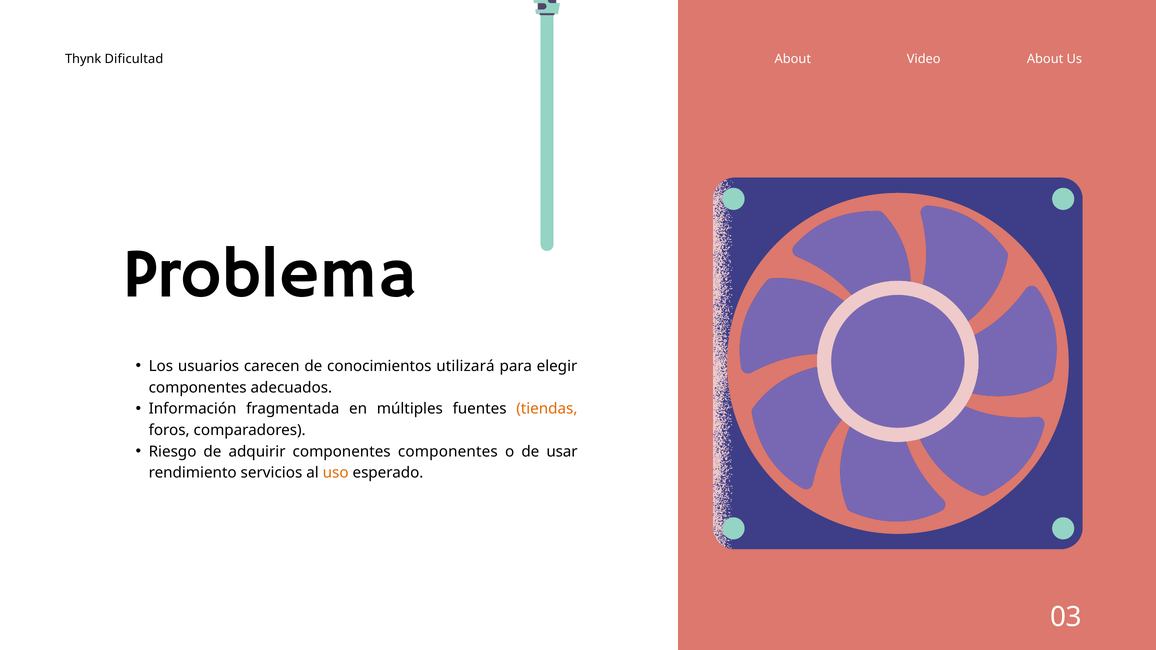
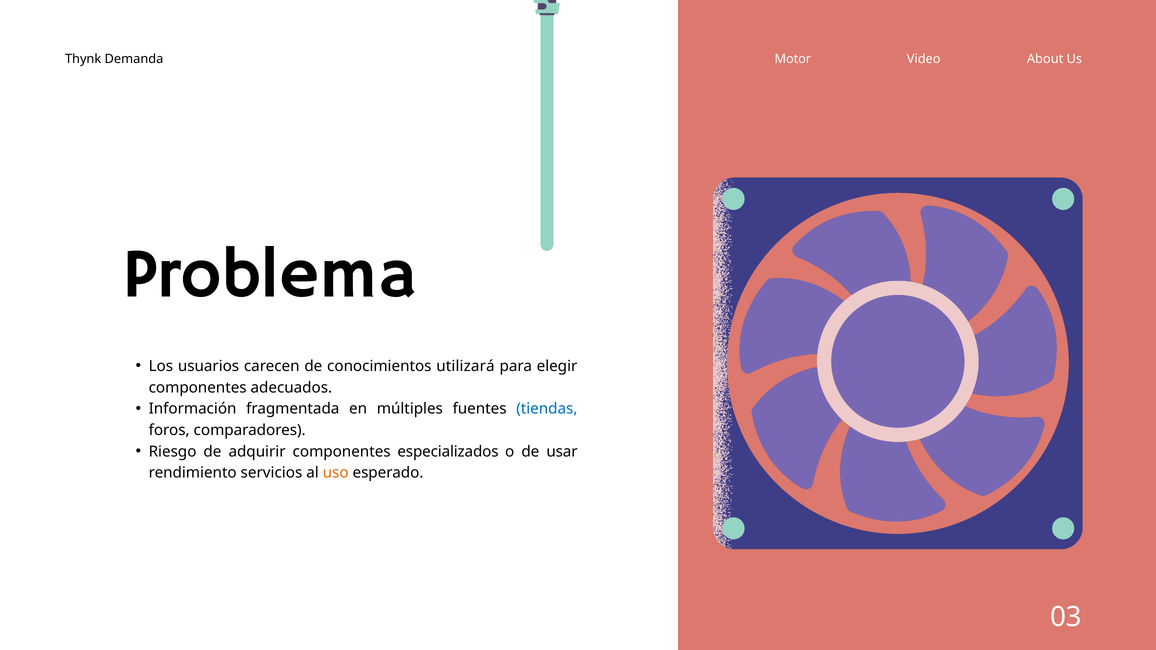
Dificultad: Dificultad -> Demanda (134, 59)
About: About -> Motor (793, 59)
tiendas colour: orange -> blue (547, 409)
componentes componentes: componentes -> especializados (448, 452)
